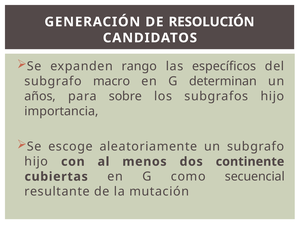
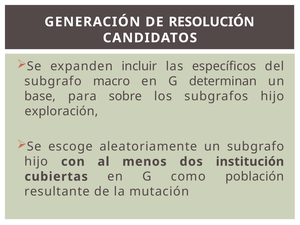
rango: rango -> incluir (139, 66)
años: años -> base (40, 96)
importancia: importancia -> exploración (61, 111)
continente: continente -> institución (250, 162)
secuencial: secuencial -> población (255, 177)
